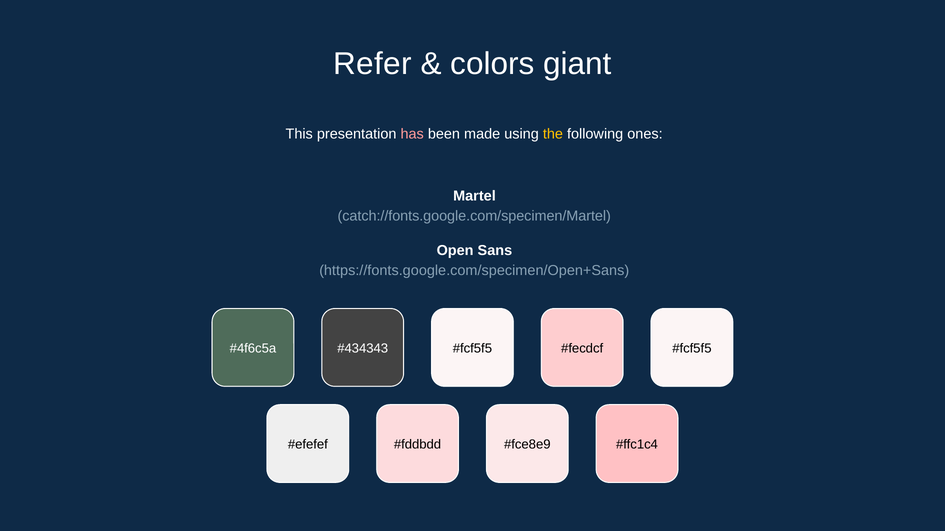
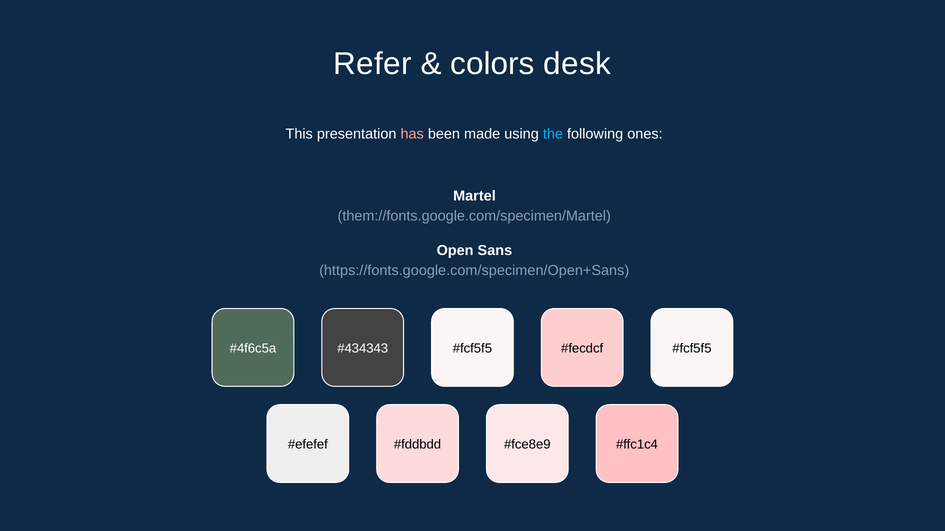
giant: giant -> desk (577, 64)
the colour: yellow -> light blue (553, 134)
catch://fonts.google.com/specimen/Martel: catch://fonts.google.com/specimen/Martel -> them://fonts.google.com/specimen/Martel (474, 216)
